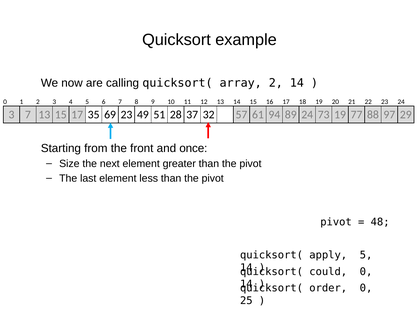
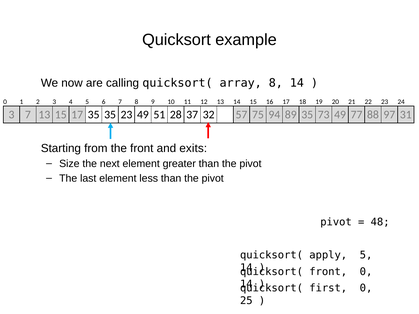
array 2: 2 -> 8 (276, 83)
35 69: 69 -> 35 (110, 115)
61: 61 -> 75 (258, 115)
89 24: 24 -> 35 (307, 115)
73 19: 19 -> 49 (340, 115)
29: 29 -> 31 (406, 115)
once: once -> exits (193, 148)
could: could -> front (328, 272)
order: order -> first (328, 288)
